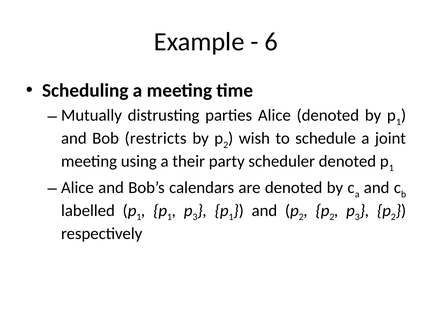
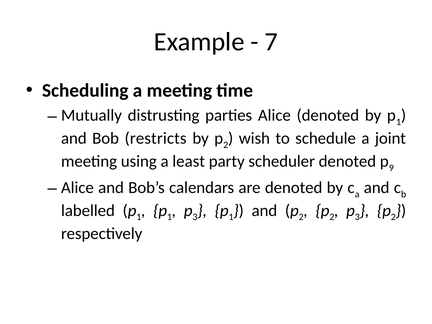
6: 6 -> 7 (271, 42)
their: their -> least (189, 161)
1: 1 -> 9 (391, 168)
